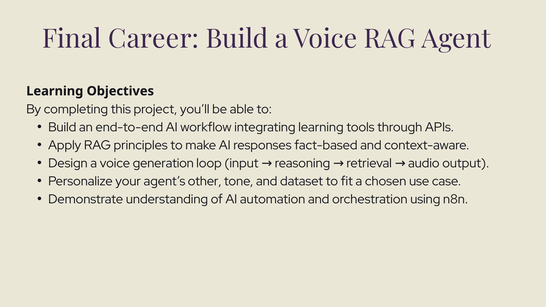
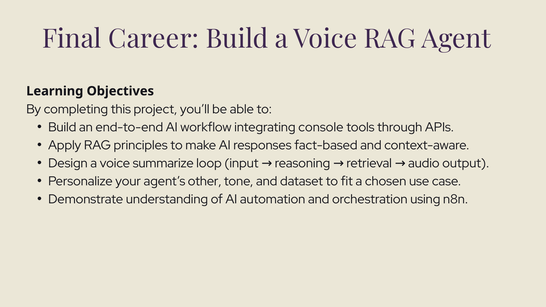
integrating learning: learning -> console (321, 127)
generation: generation -> summarize (163, 163)
